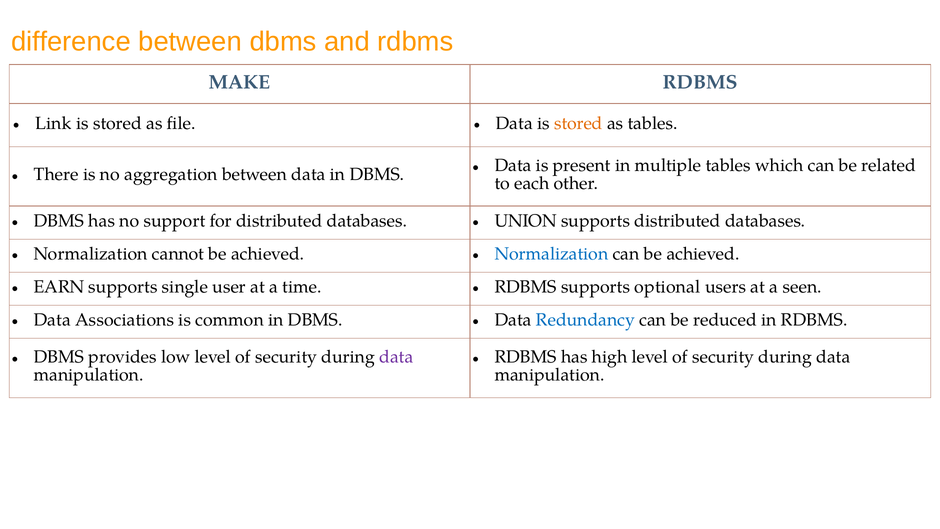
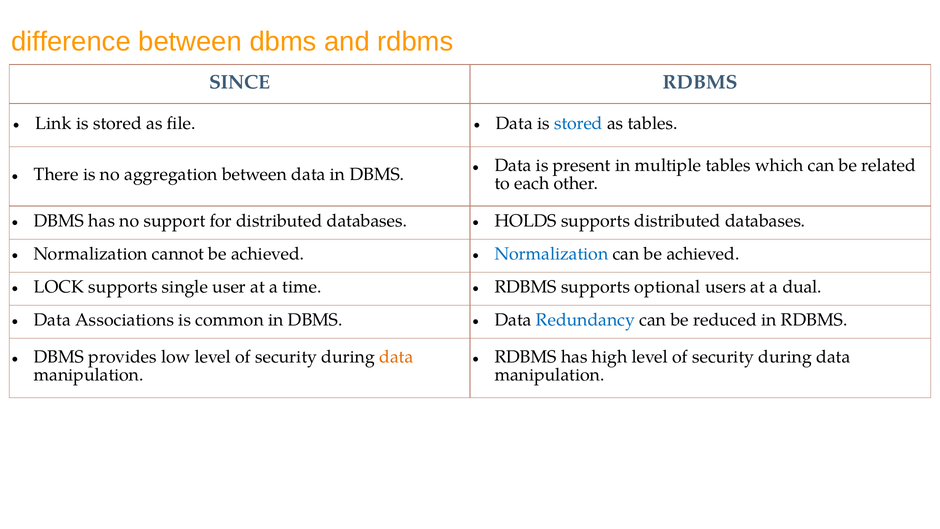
MAKE: MAKE -> SINCE (240, 82)
stored colour: orange -> blue (578, 123)
UNION: UNION -> HOLDS (526, 221)
EARN: EARN -> LOCK (59, 287)
seen: seen -> dual (802, 287)
data colour: purple -> orange (396, 357)
